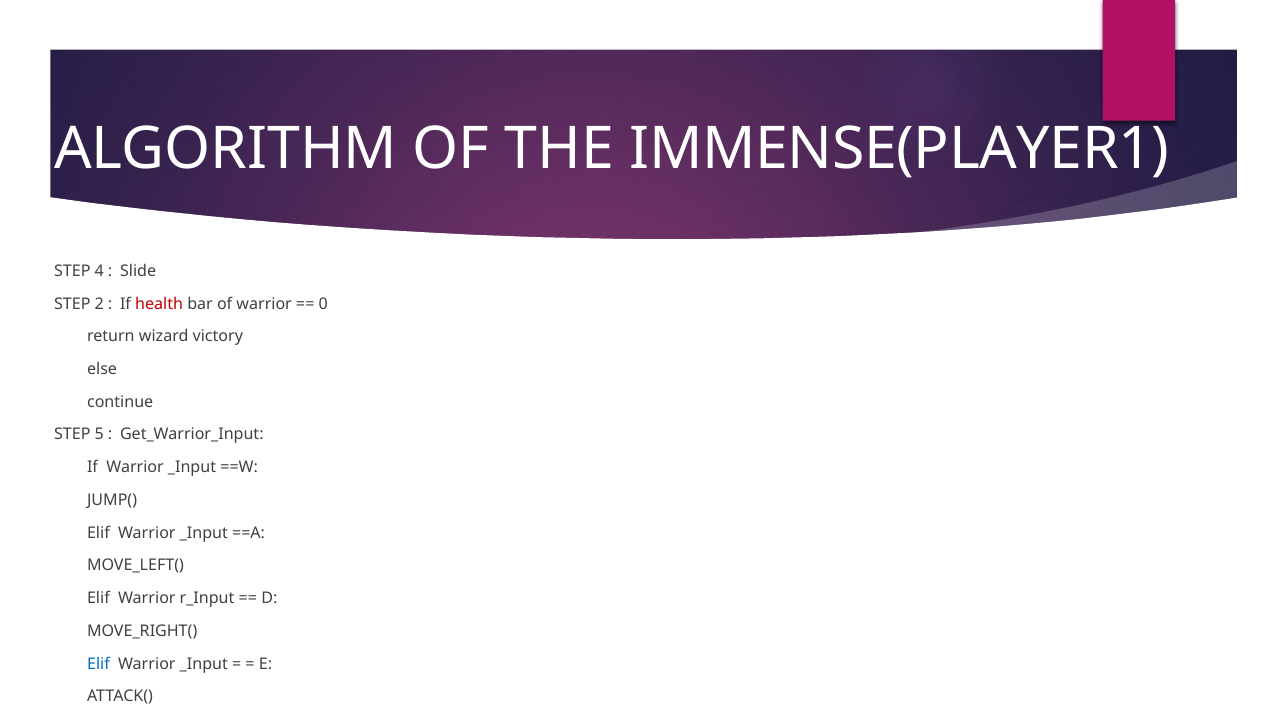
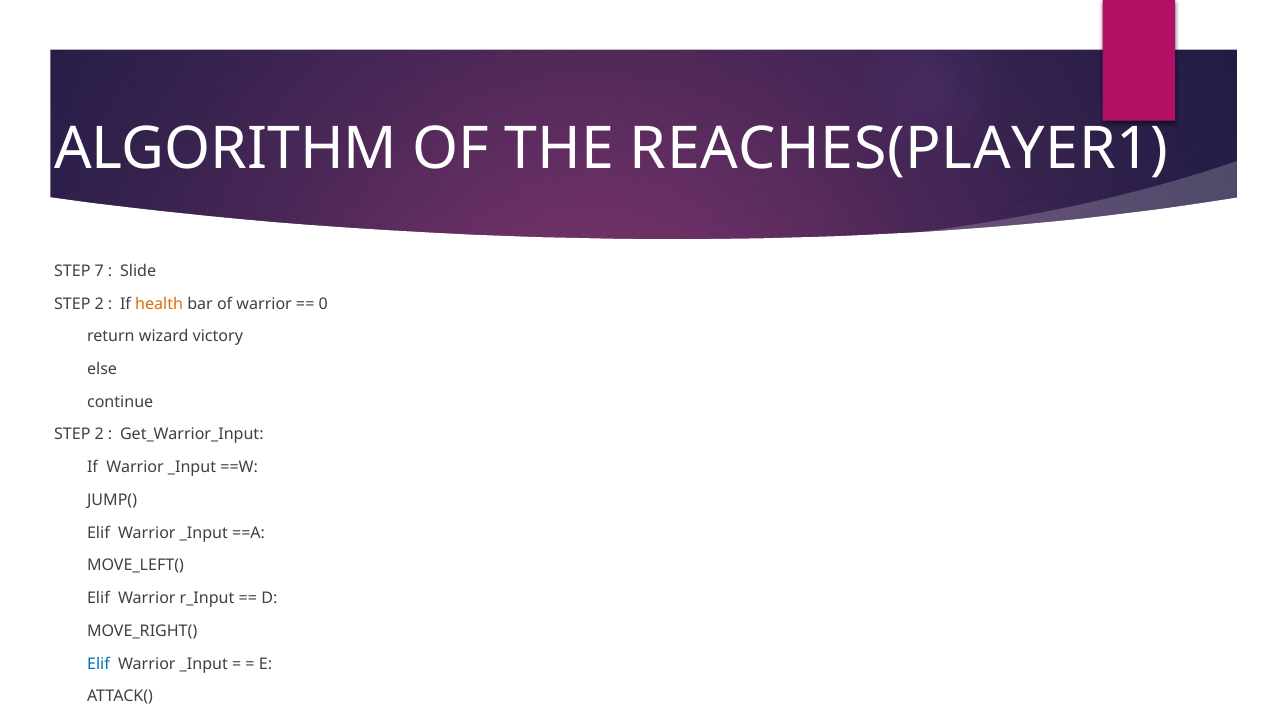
IMMENSE(PLAYER1: IMMENSE(PLAYER1 -> REACHES(PLAYER1 (899, 149)
4: 4 -> 7 (99, 271)
health colour: red -> orange (159, 304)
5: 5 -> 2 (99, 435)
